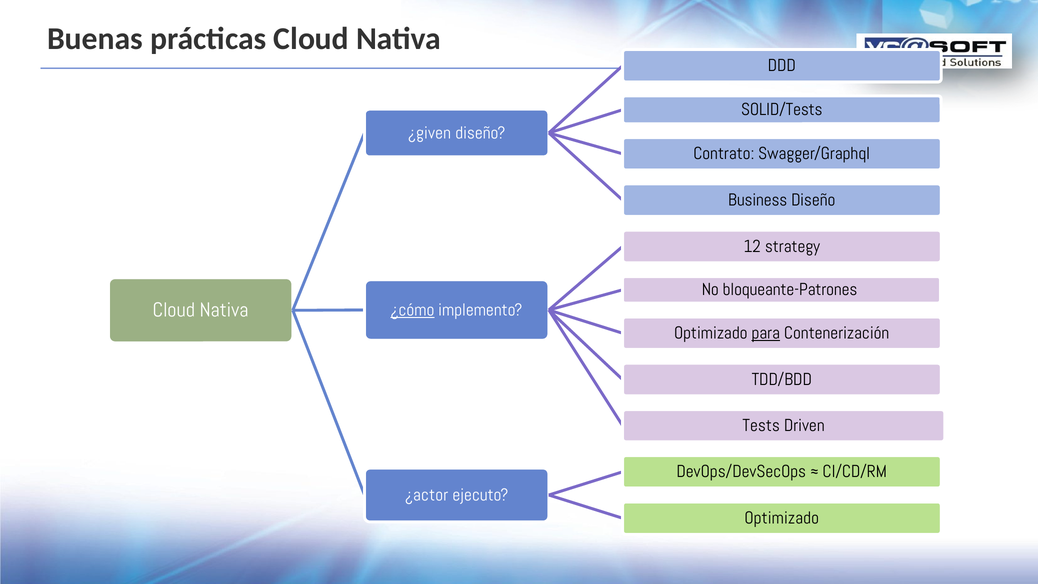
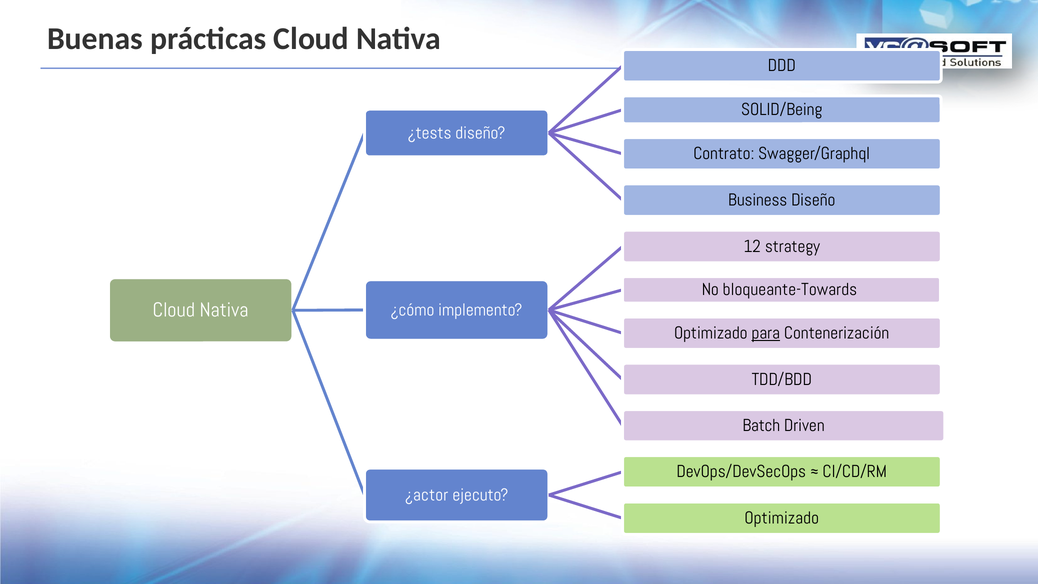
SOLID/Tests: SOLID/Tests -> SOLID/Being (782, 110)
¿given: ¿given -> ¿tests (430, 133)
bloqueante-Patrones: bloqueante-Patrones -> bloqueante-Towards (790, 290)
¿cómo underline: present -> none (412, 310)
Tests: Tests -> Batch (761, 425)
